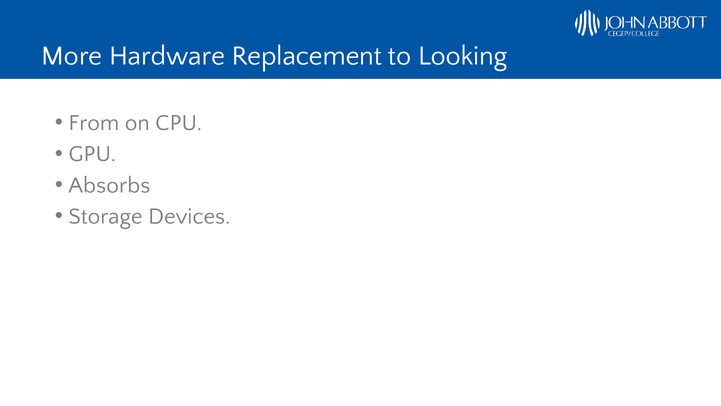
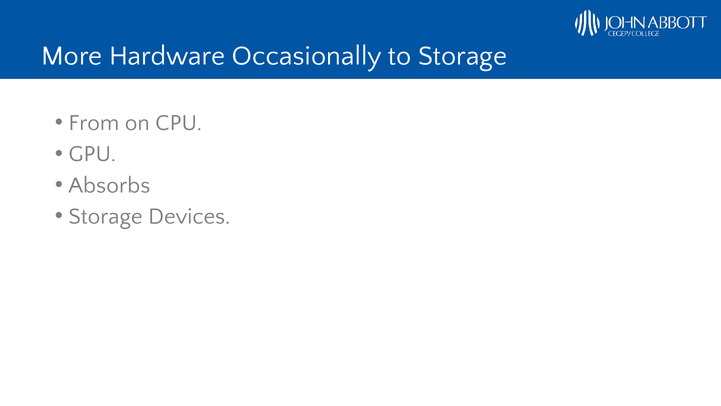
Replacement: Replacement -> Occasionally (307, 56)
to Looking: Looking -> Storage (463, 56)
